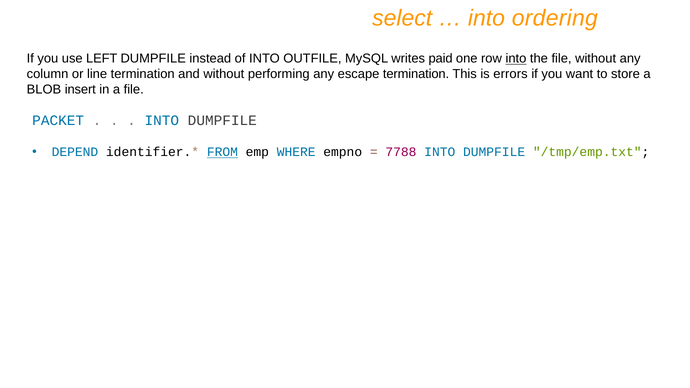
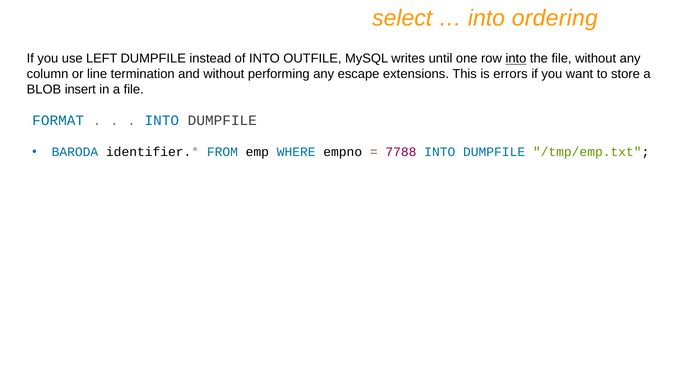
paid: paid -> until (441, 59)
escape termination: termination -> extensions (416, 74)
PACKET: PACKET -> FORMAT (58, 121)
DEPEND: DEPEND -> BARODA (75, 152)
FROM underline: present -> none (222, 152)
